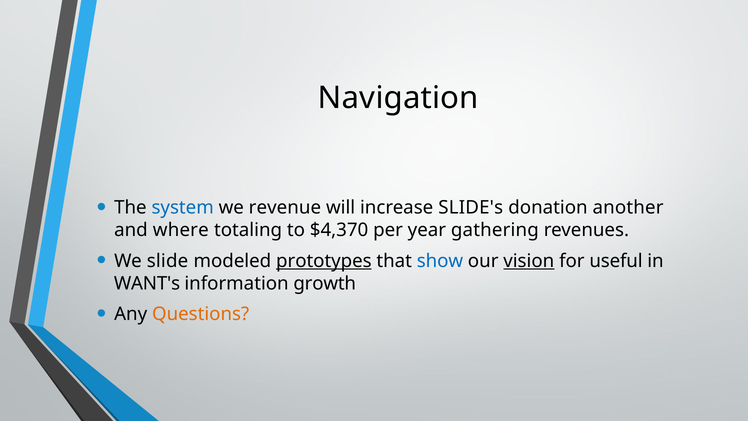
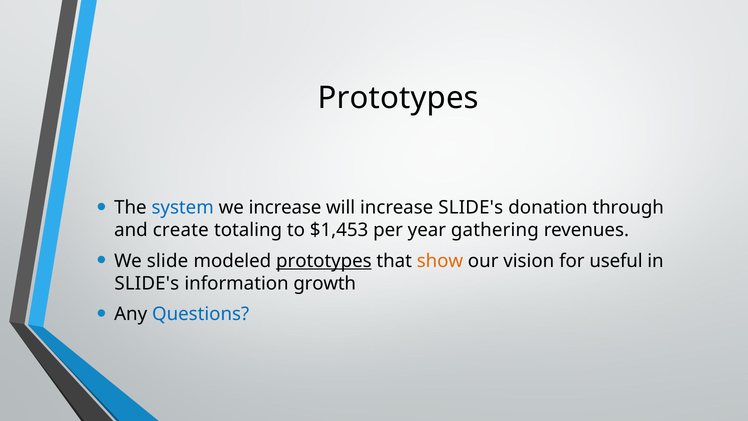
Navigation: Navigation -> Prototypes (398, 98)
we revenue: revenue -> increase (285, 207)
another: another -> through (628, 207)
where: where -> create (181, 230)
$4,370: $4,370 -> $1,453 (339, 230)
show colour: blue -> orange (440, 261)
vision underline: present -> none (529, 261)
WANT's: WANT's -> SLIDE's (147, 283)
Questions colour: orange -> blue (201, 314)
